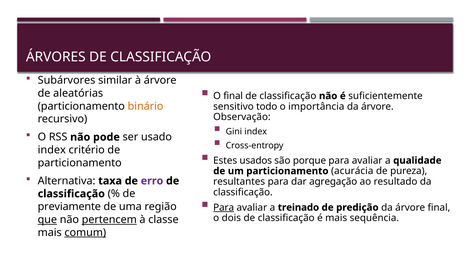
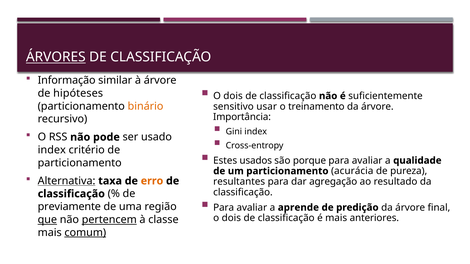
ÁRVORES underline: none -> present (56, 57)
Subárvores: Subárvores -> Informação (67, 81)
final: final -> dois (233, 96)
aleatórias: aleatórias -> hipóteses (78, 93)
todo: todo -> usar (267, 107)
importância: importância -> treinamento (316, 107)
Observação: Observação -> Importância (242, 117)
Alternativa underline: none -> present (67, 181)
erro colour: purple -> orange (152, 181)
Para underline: present -> none (224, 208)
treinado: treinado -> aprende (298, 208)
sequência: sequência -> anteriores (374, 218)
